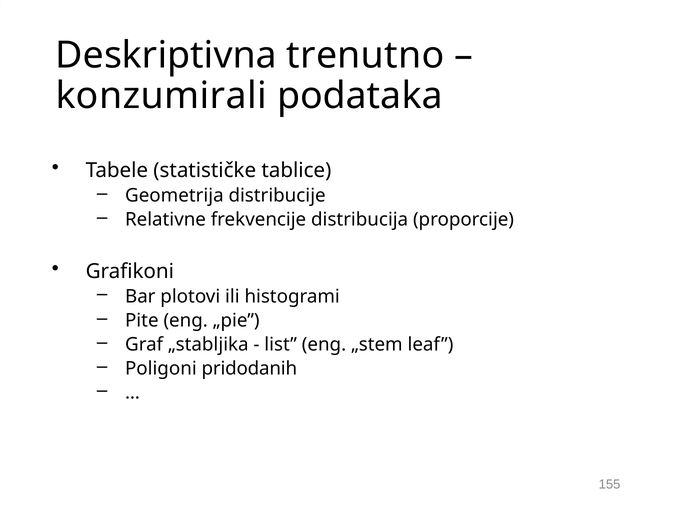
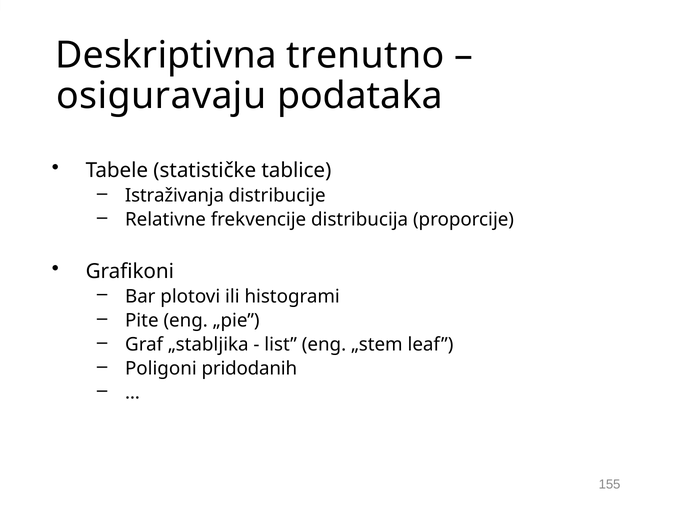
konzumirali: konzumirali -> osiguravaju (161, 96)
Geometrija: Geometrija -> Istraživanja (175, 196)
